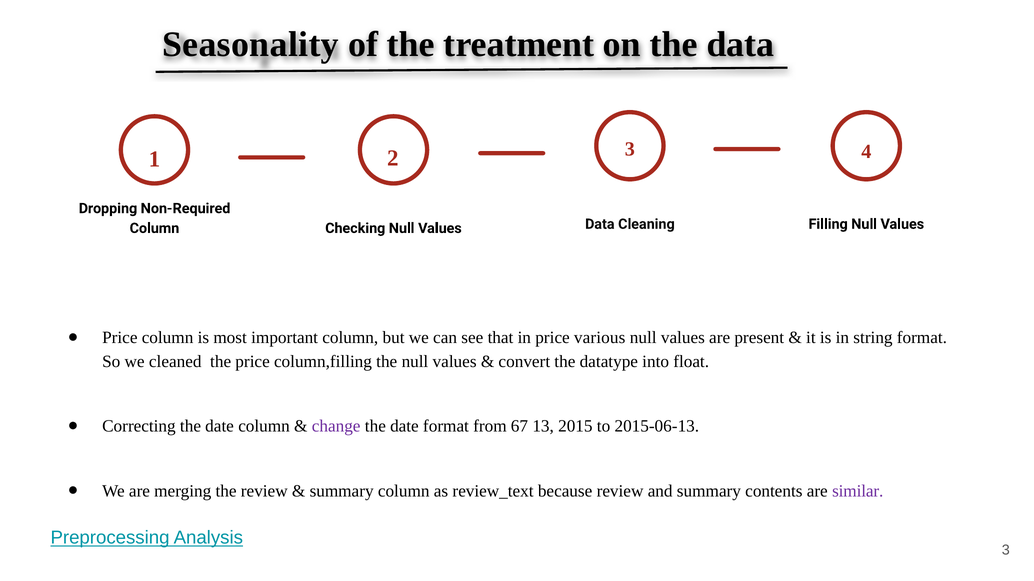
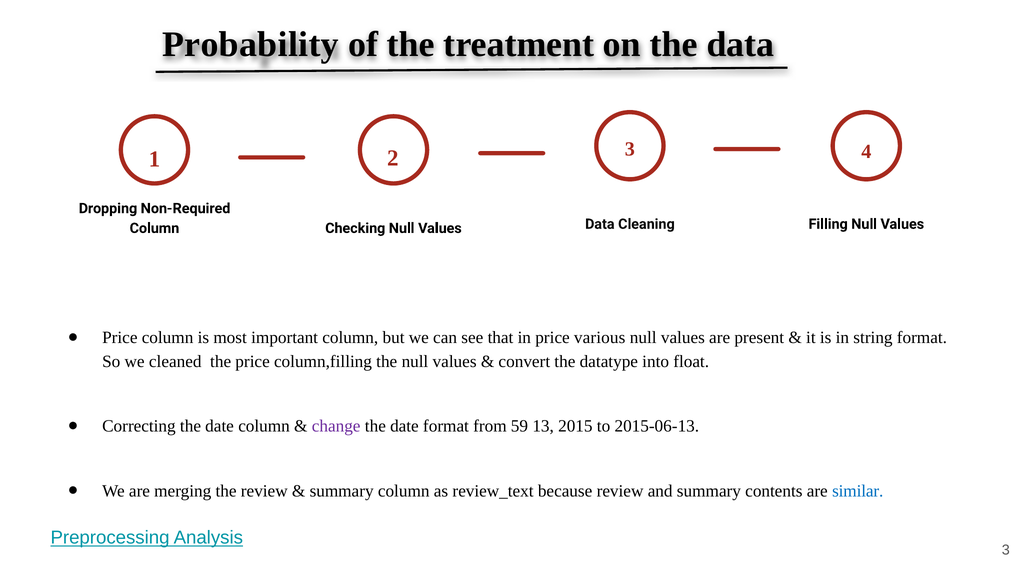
Seasonality: Seasonality -> Probability (250, 44)
67: 67 -> 59 (519, 427)
similar colour: purple -> blue (858, 491)
